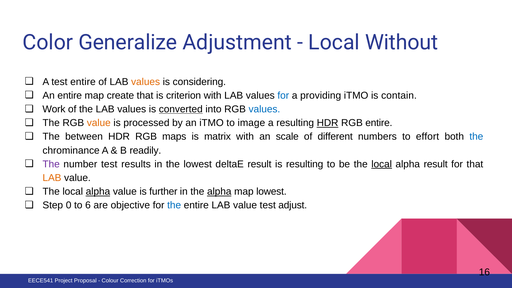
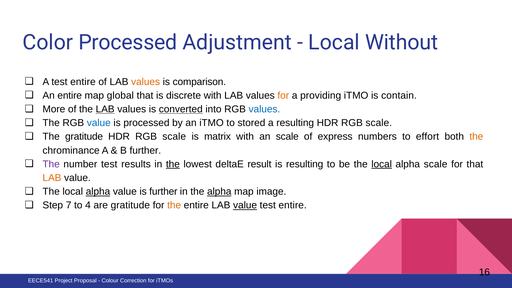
Color Generalize: Generalize -> Processed (128, 42)
considering: considering -> comparison (199, 82)
create: create -> global (120, 96)
criterion: criterion -> discrete (184, 96)
for colour: blue -> orange (283, 96)
Work: Work -> More (54, 109)
LAB underline: none -> present (105, 109)
value colour: orange -> blue (99, 123)
image: image -> stored (251, 123)
HDR underline: present -> none (328, 123)
entire: entire -> scale (379, 123)
The between: between -> gratitude (84, 137)
maps: maps -> scale (174, 137)
different: different -> express (335, 137)
the colour: blue -> orange (476, 137)
B readily: readily -> further (145, 150)
the underline: none -> present (173, 164)
alpha result: result -> scale (436, 164)
map lowest: lowest -> image (271, 192)
0: 0 -> 7 (69, 205)
6: 6 -> 4 (88, 205)
are objective: objective -> gratitude (130, 205)
the colour: blue -> orange (174, 205)
value underline: none -> present (245, 205)
adjust: adjust -> entire (293, 205)
